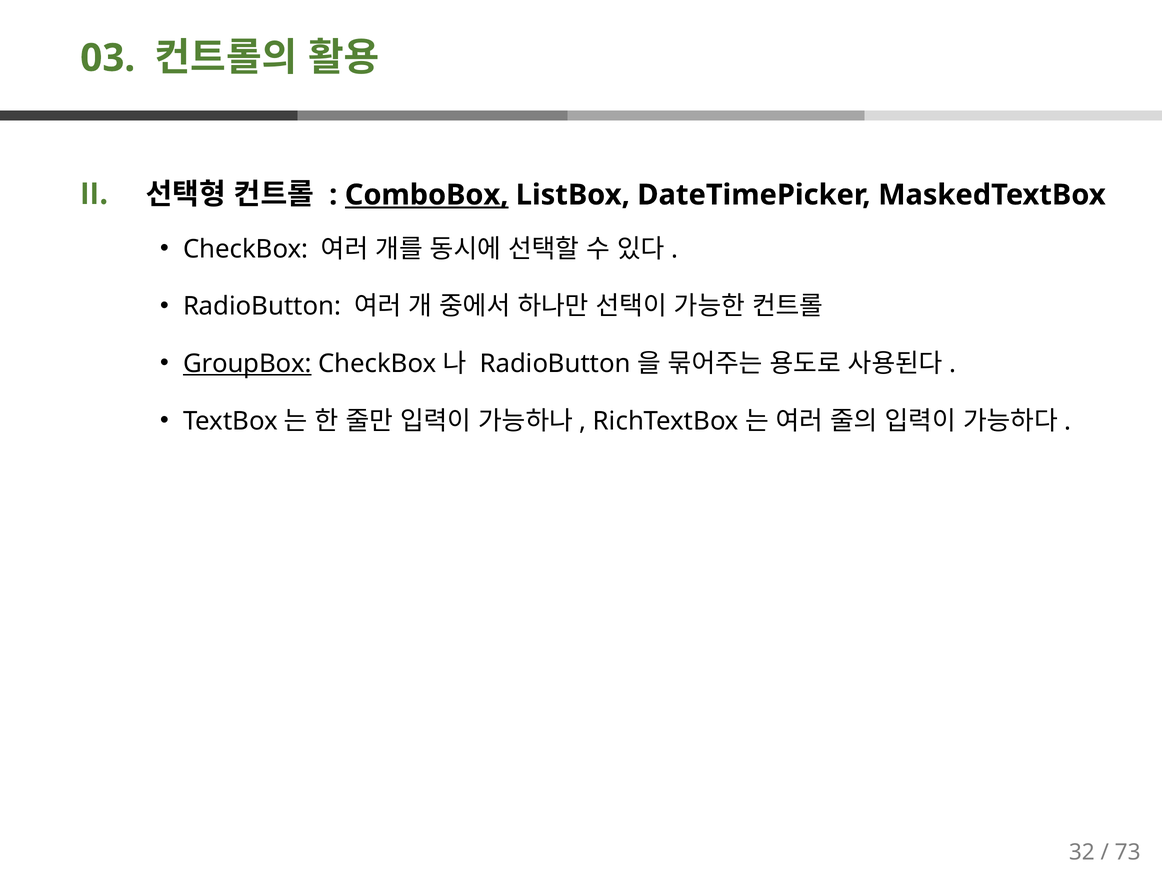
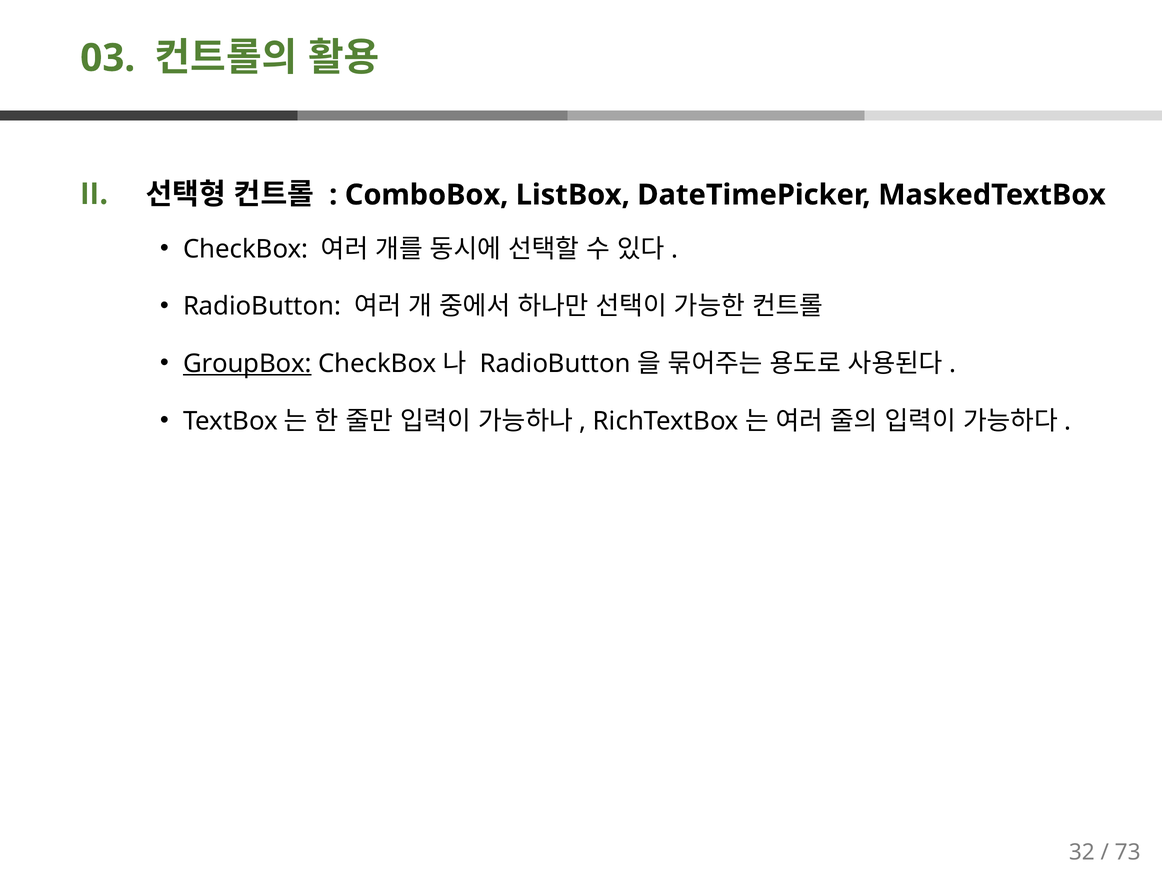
ComboBox underline: present -> none (427, 195)
